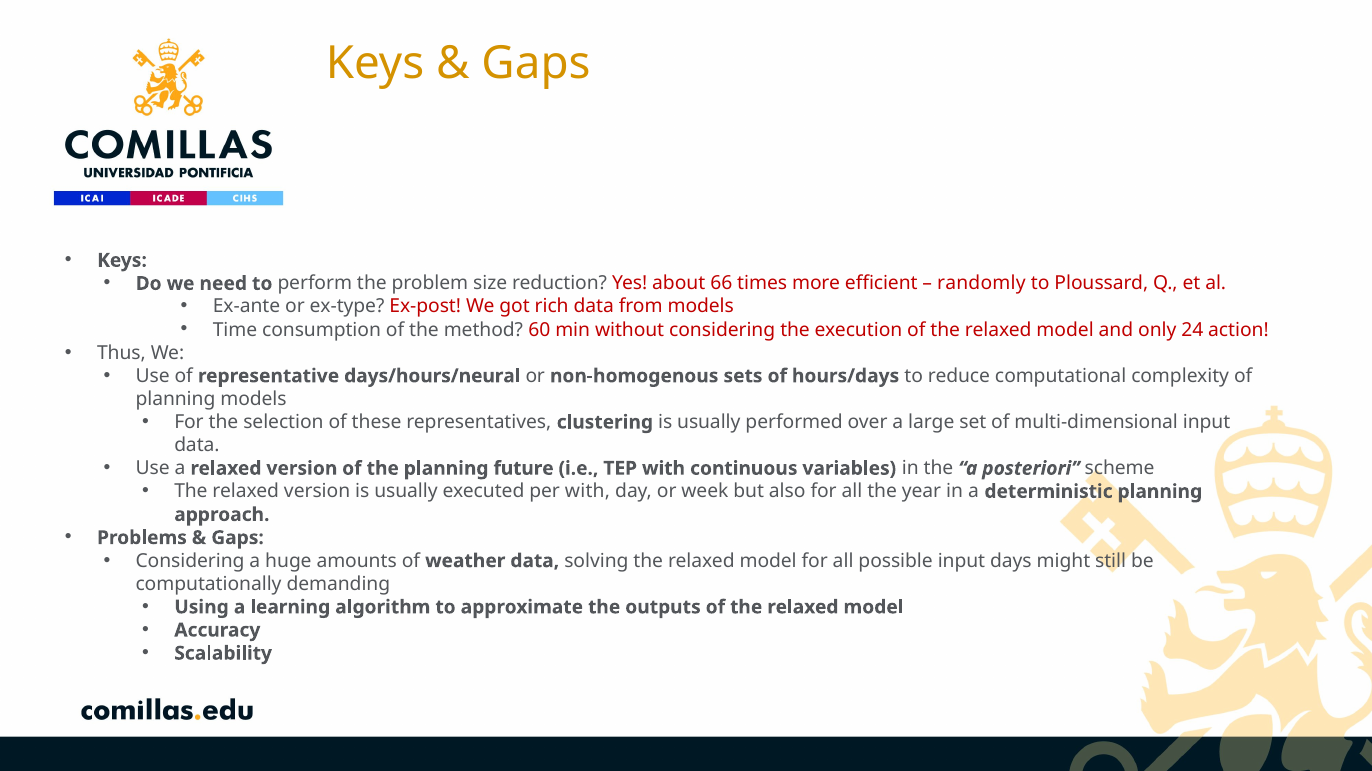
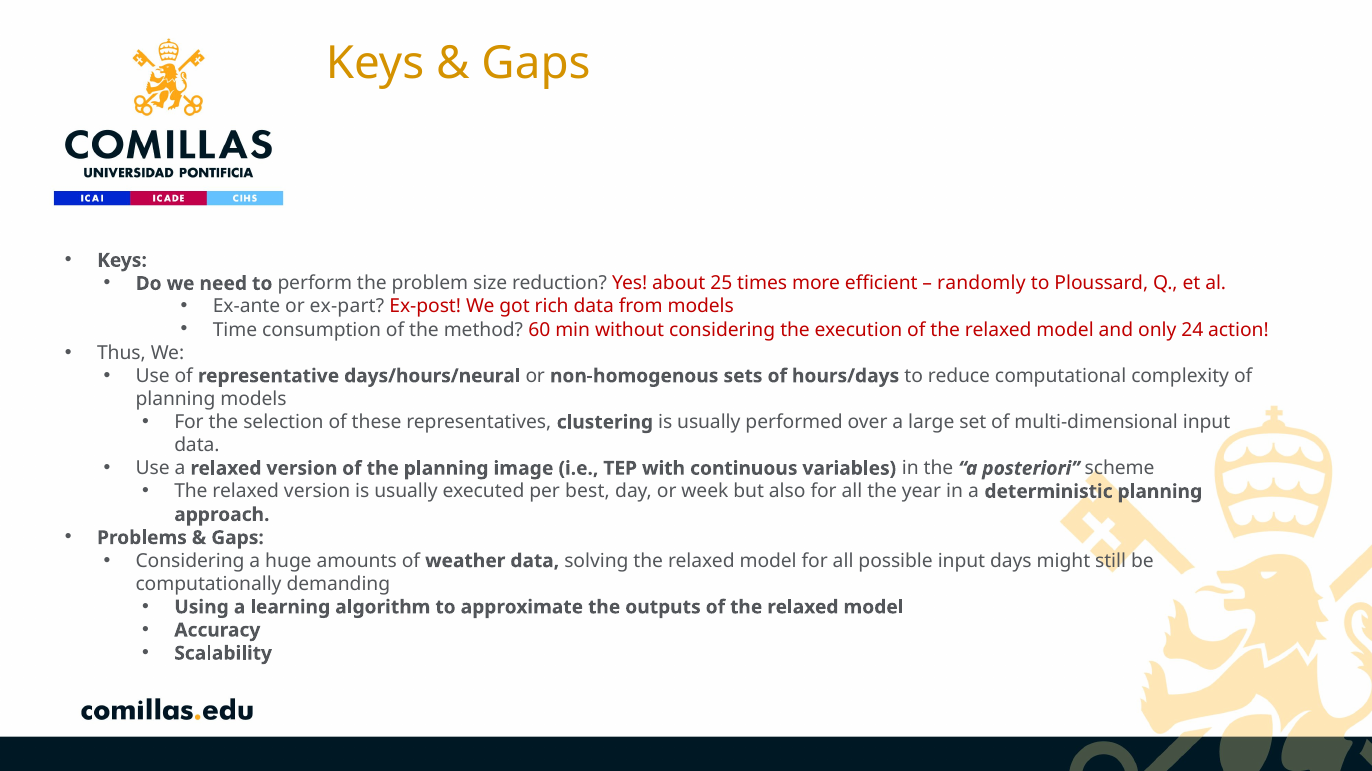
66: 66 -> 25 (721, 284)
ex-type: ex-type -> ex-part (347, 307)
future: future -> image (523, 469)
per with: with -> best (587, 492)
